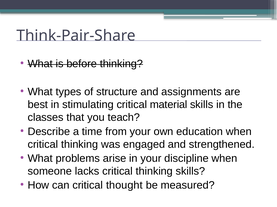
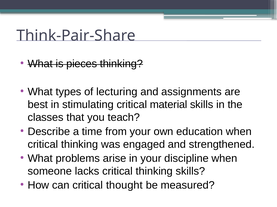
before: before -> pieces (82, 64)
structure: structure -> lecturing (117, 92)
